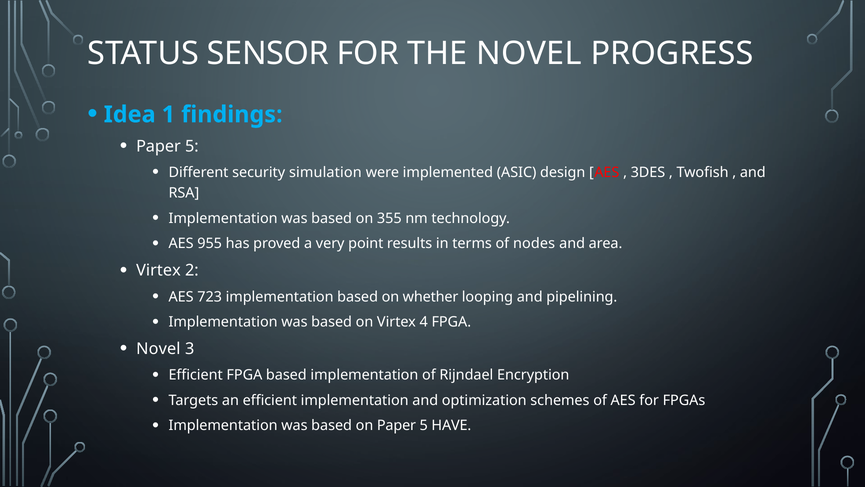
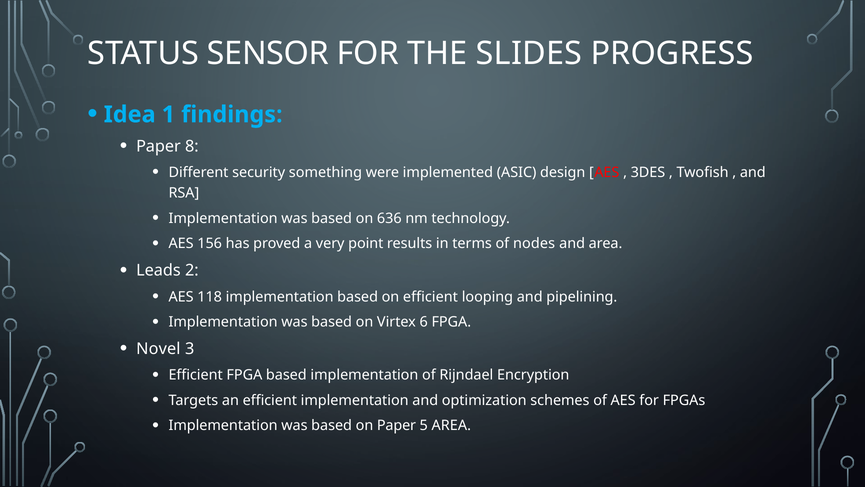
THE NOVEL: NOVEL -> SLIDES (529, 54)
5: 5 -> 8 (192, 146)
simulation: simulation -> something (325, 172)
355: 355 -> 636 (389, 218)
955: 955 -> 156 (210, 243)
Virtex: Virtex -> Leads (158, 270)
723: 723 -> 118 (210, 297)
on whether: whether -> efficient (430, 297)
4: 4 -> 6 (424, 322)
5 HAVE: HAVE -> AREA (451, 425)
